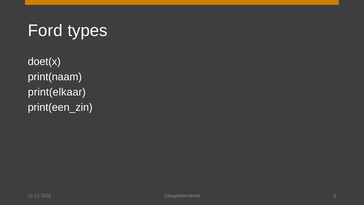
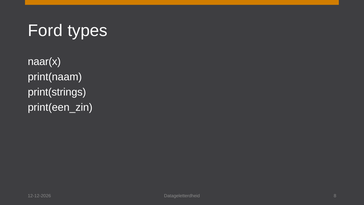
doet(x: doet(x -> naar(x (44, 62)
print(elkaar: print(elkaar -> print(strings (57, 92)
